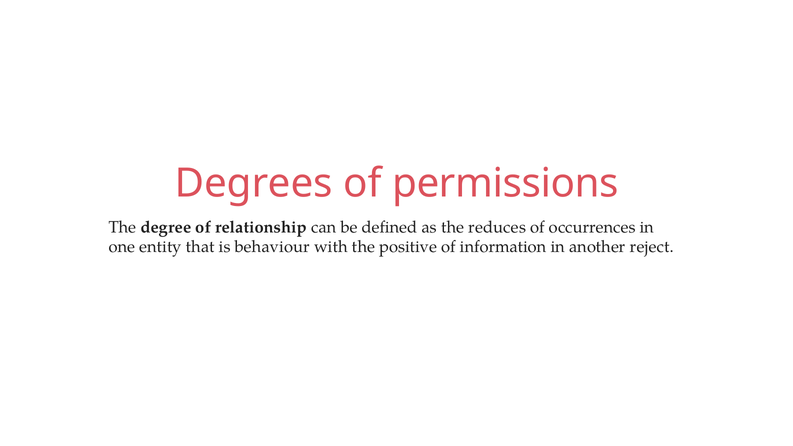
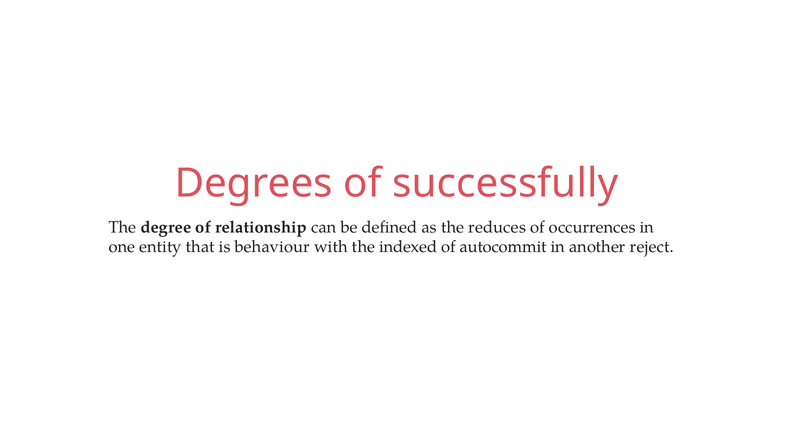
permissions: permissions -> successfully (505, 184)
positive: positive -> indexed (408, 247)
information: information -> autocommit (503, 247)
